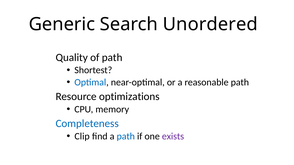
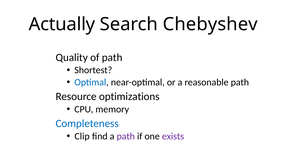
Generic: Generic -> Actually (62, 24)
Unordered: Unordered -> Chebyshev (210, 24)
path colour: blue -> purple (126, 137)
